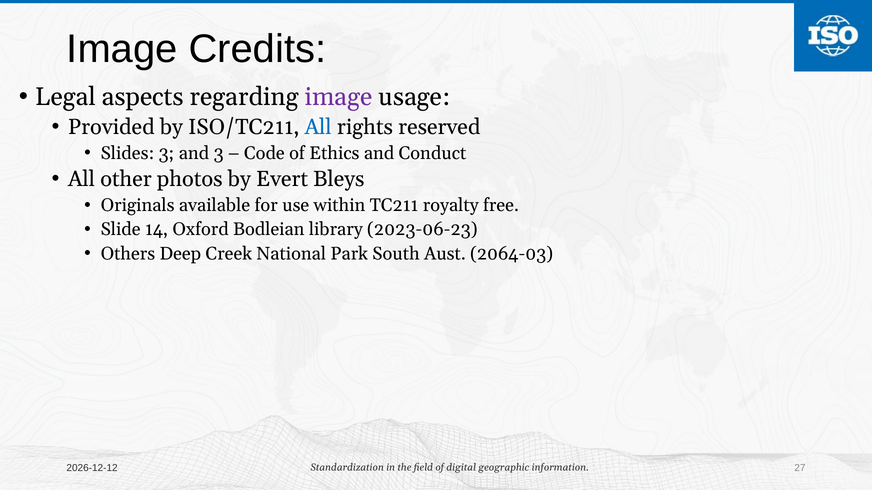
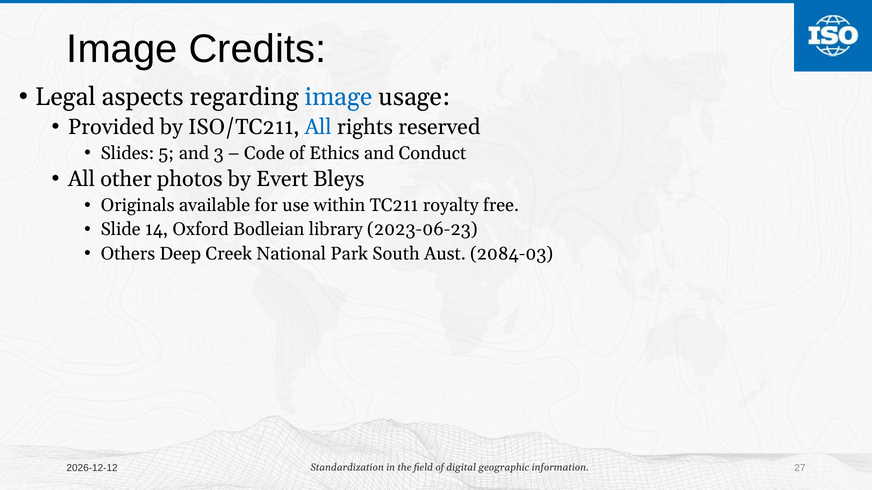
image colour: purple -> blue (338, 97)
Slides 3: 3 -> 5 (166, 153)
2064-03: 2064-03 -> 2084-03 (512, 254)
